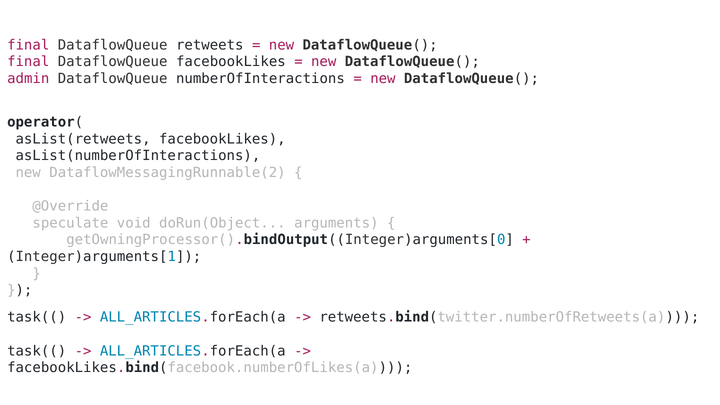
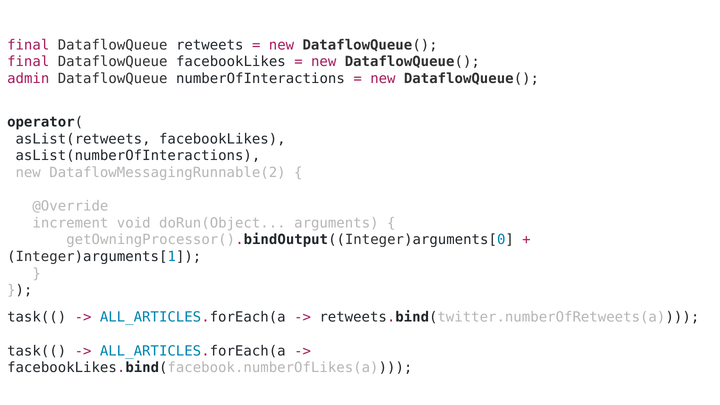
speculate: speculate -> increment (70, 223)
